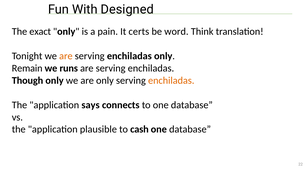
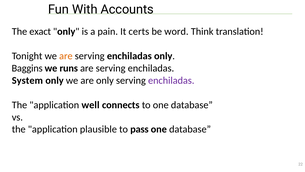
Designed: Designed -> Accounts (127, 9)
Remain: Remain -> Baggins (27, 68)
Though: Though -> System (27, 80)
enchiladas colour: orange -> purple (171, 80)
says: says -> well (91, 105)
cash: cash -> pass (139, 129)
